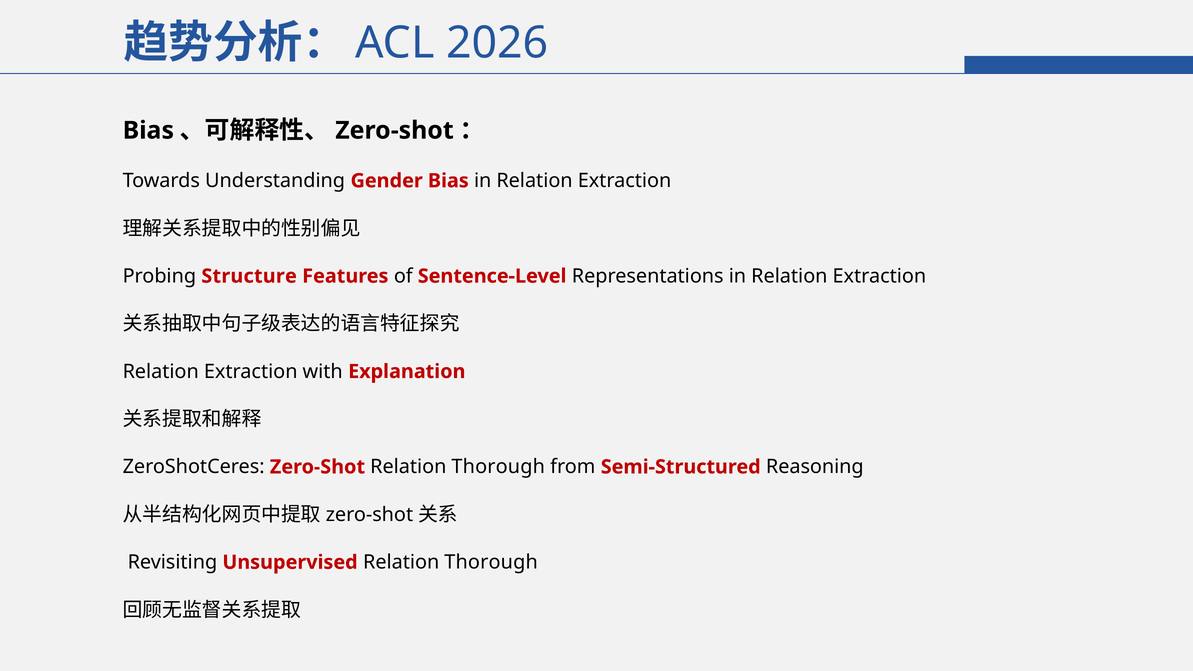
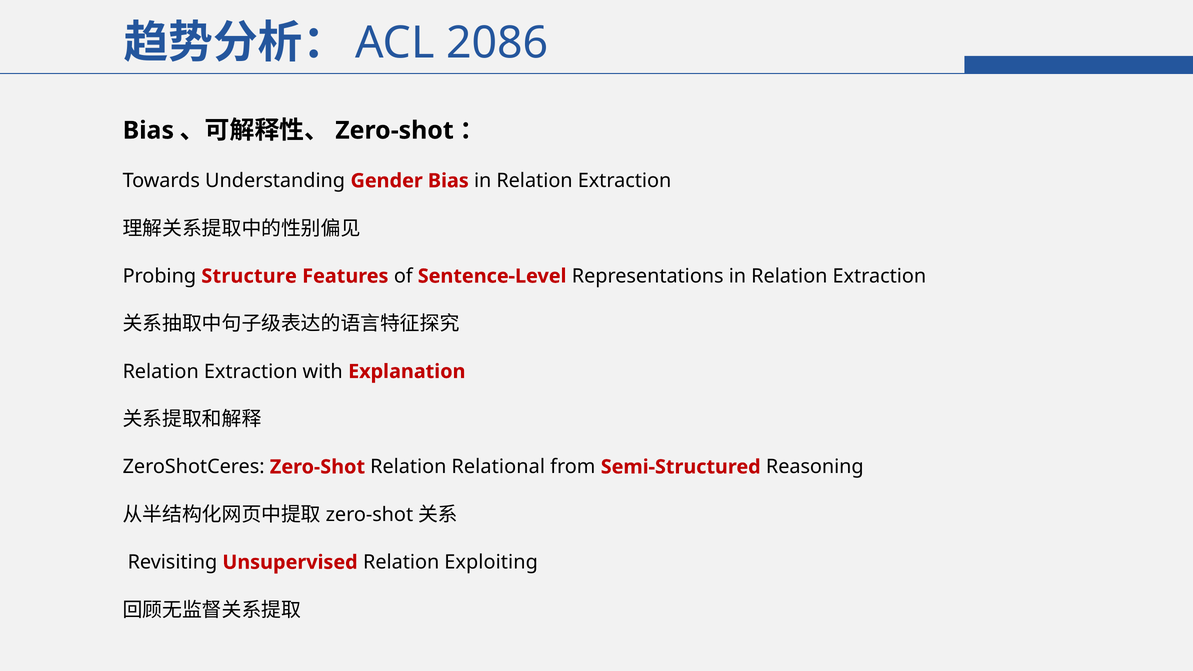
2026: 2026 -> 2086 (497, 43)
Zero-Shot Relation Thorough: Thorough -> Relational (498, 467)
Unsupervised Relation Thorough: Thorough -> Exploiting (491, 562)
